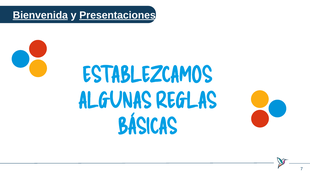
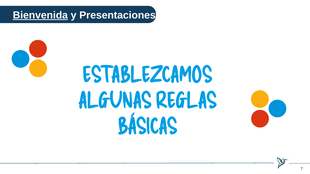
Presentaciones underline: present -> none (118, 15)
